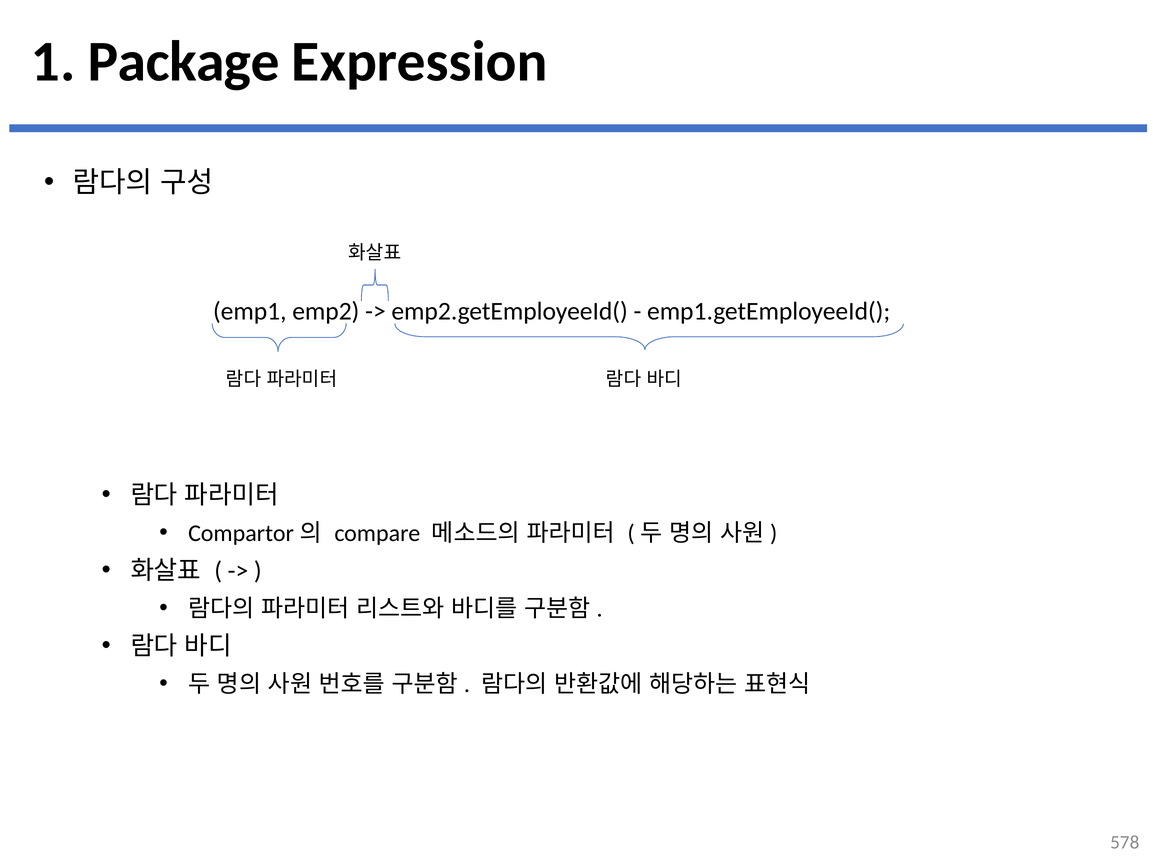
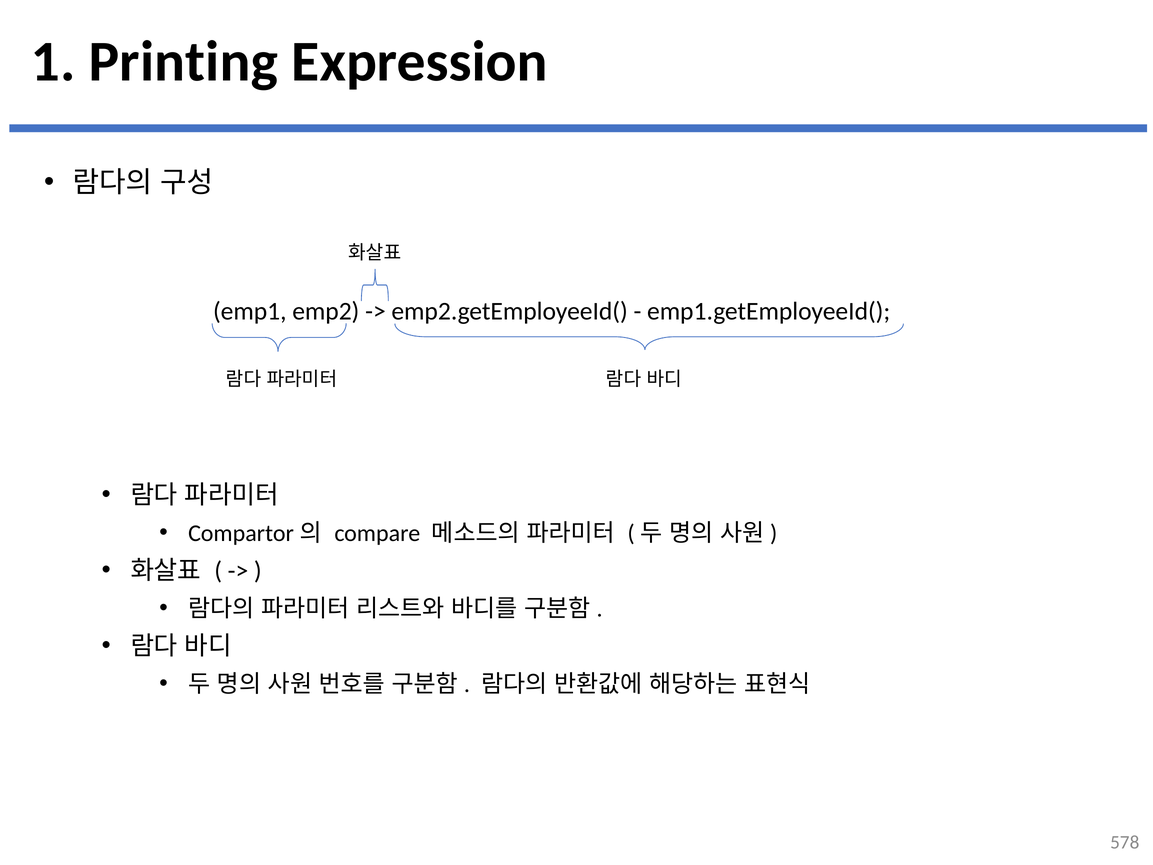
Package: Package -> Printing (183, 62)
